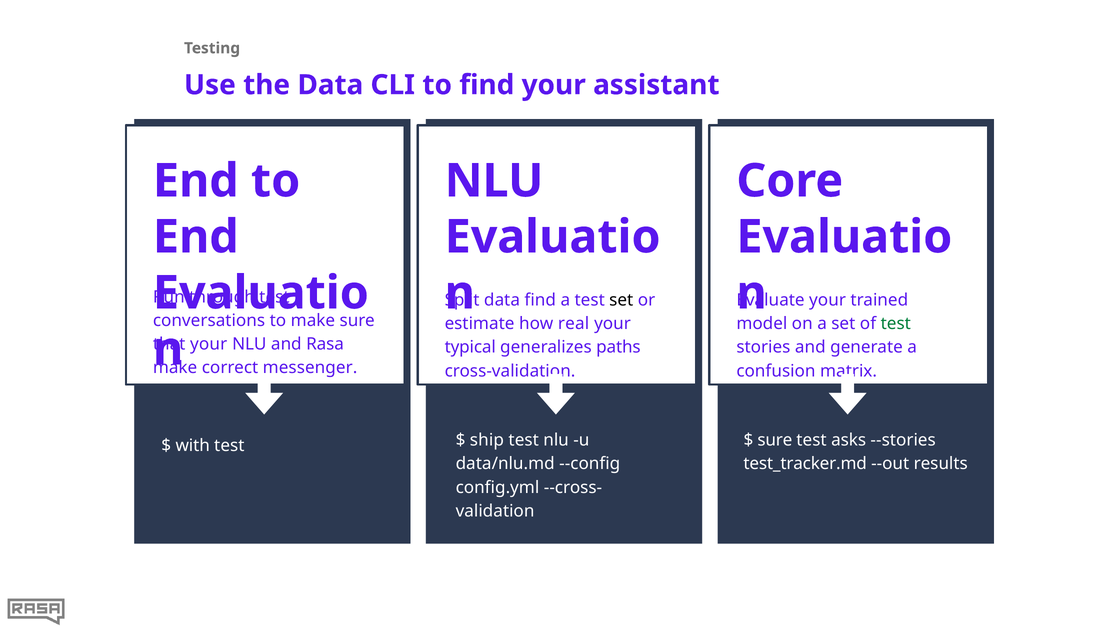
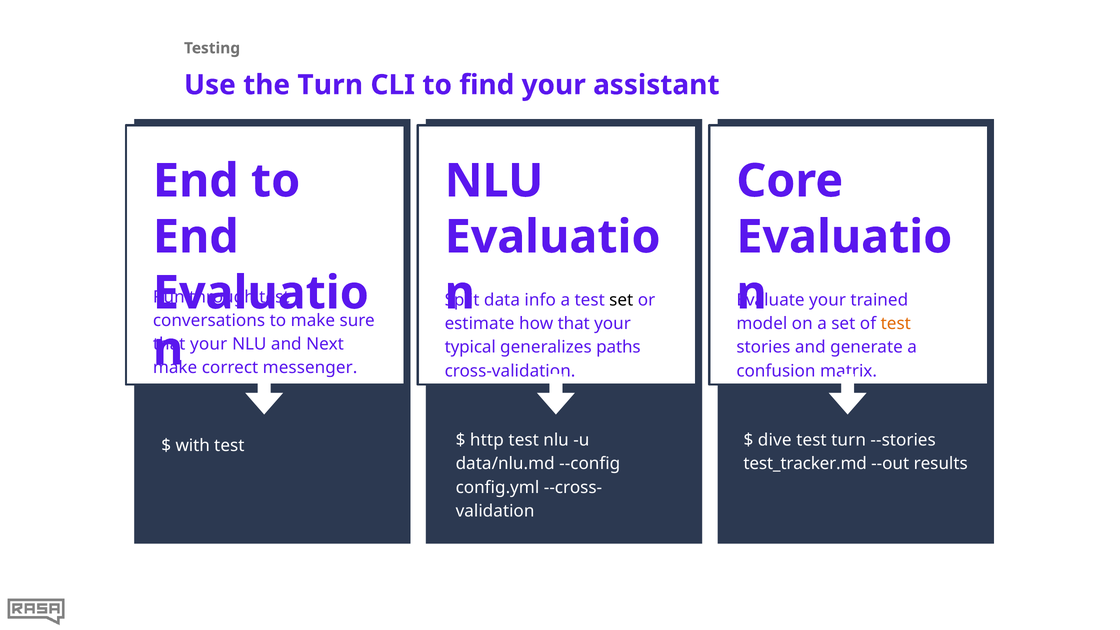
the Data: Data -> Turn (330, 85)
data find: find -> info (540, 300)
how real: real -> that (574, 324)
test colour: green -> orange (896, 324)
Rasa: Rasa -> Next (325, 344)
ship: ship -> http (487, 440)
sure: sure -> dive (775, 440)
test asks: asks -> turn (849, 440)
